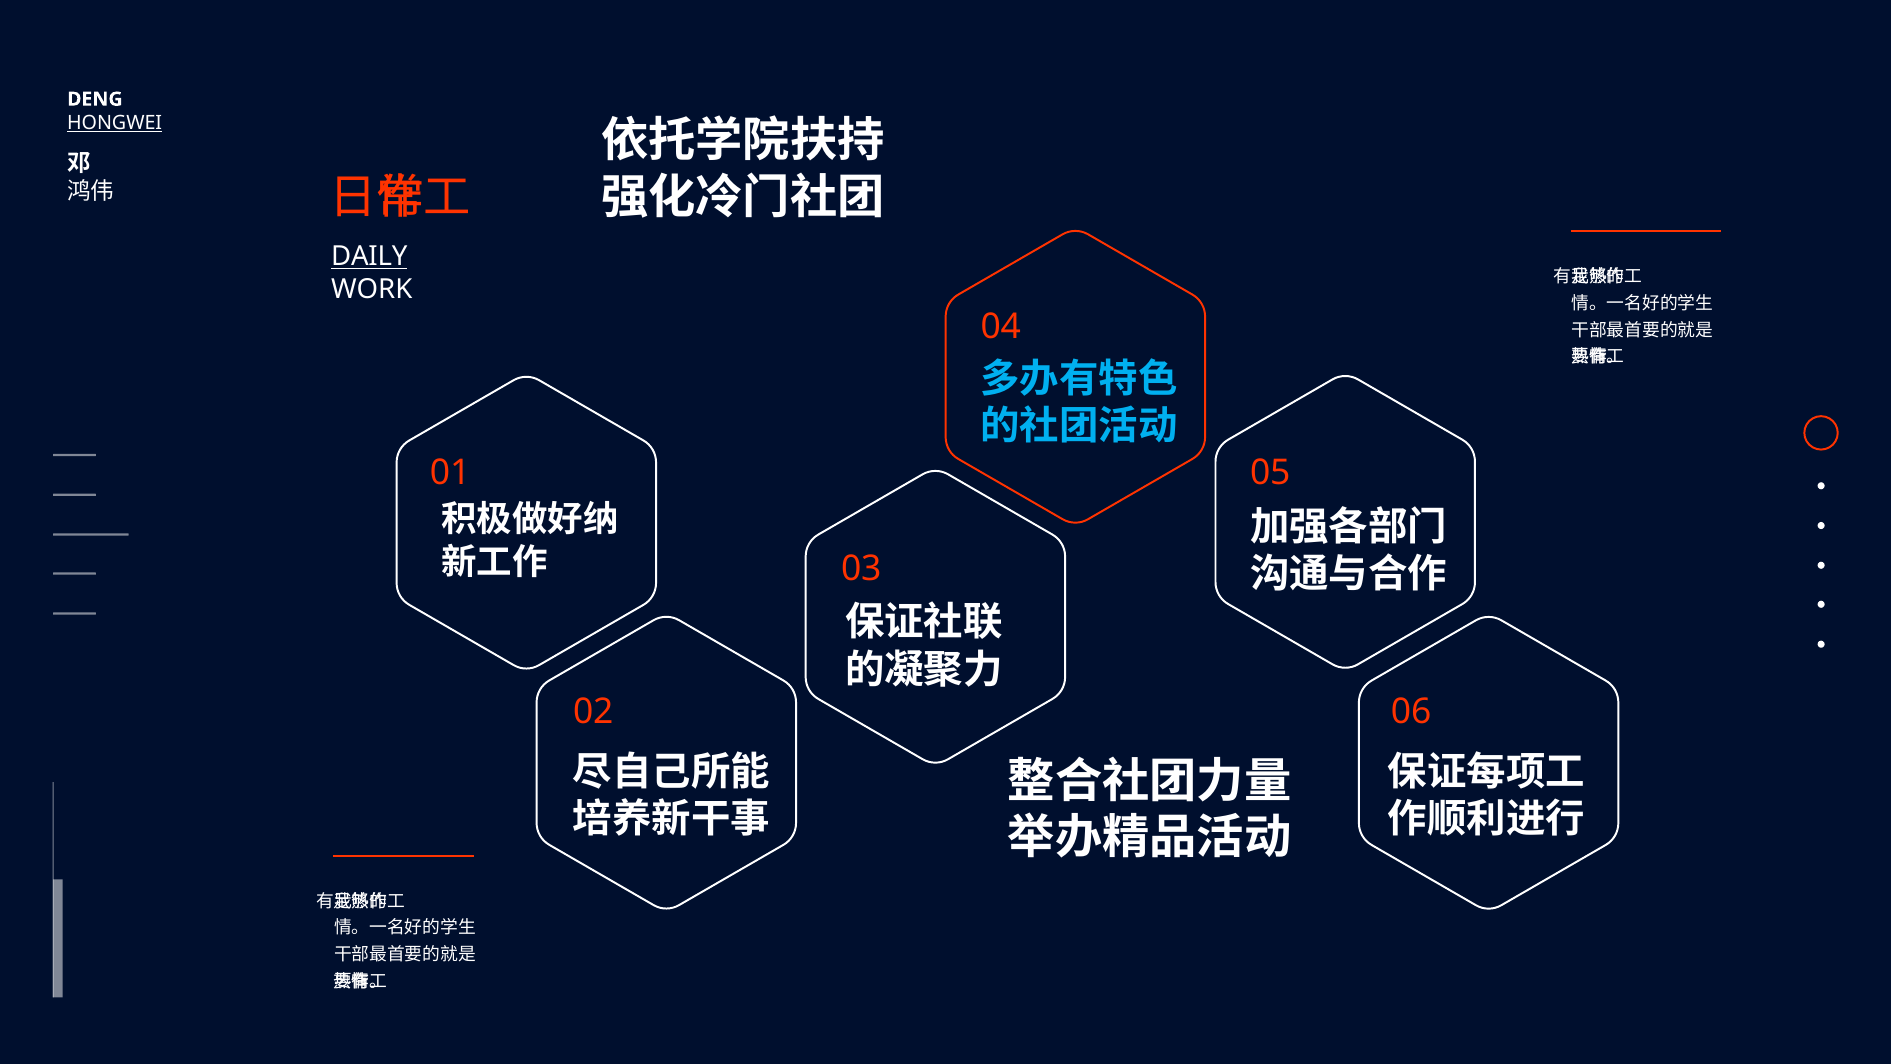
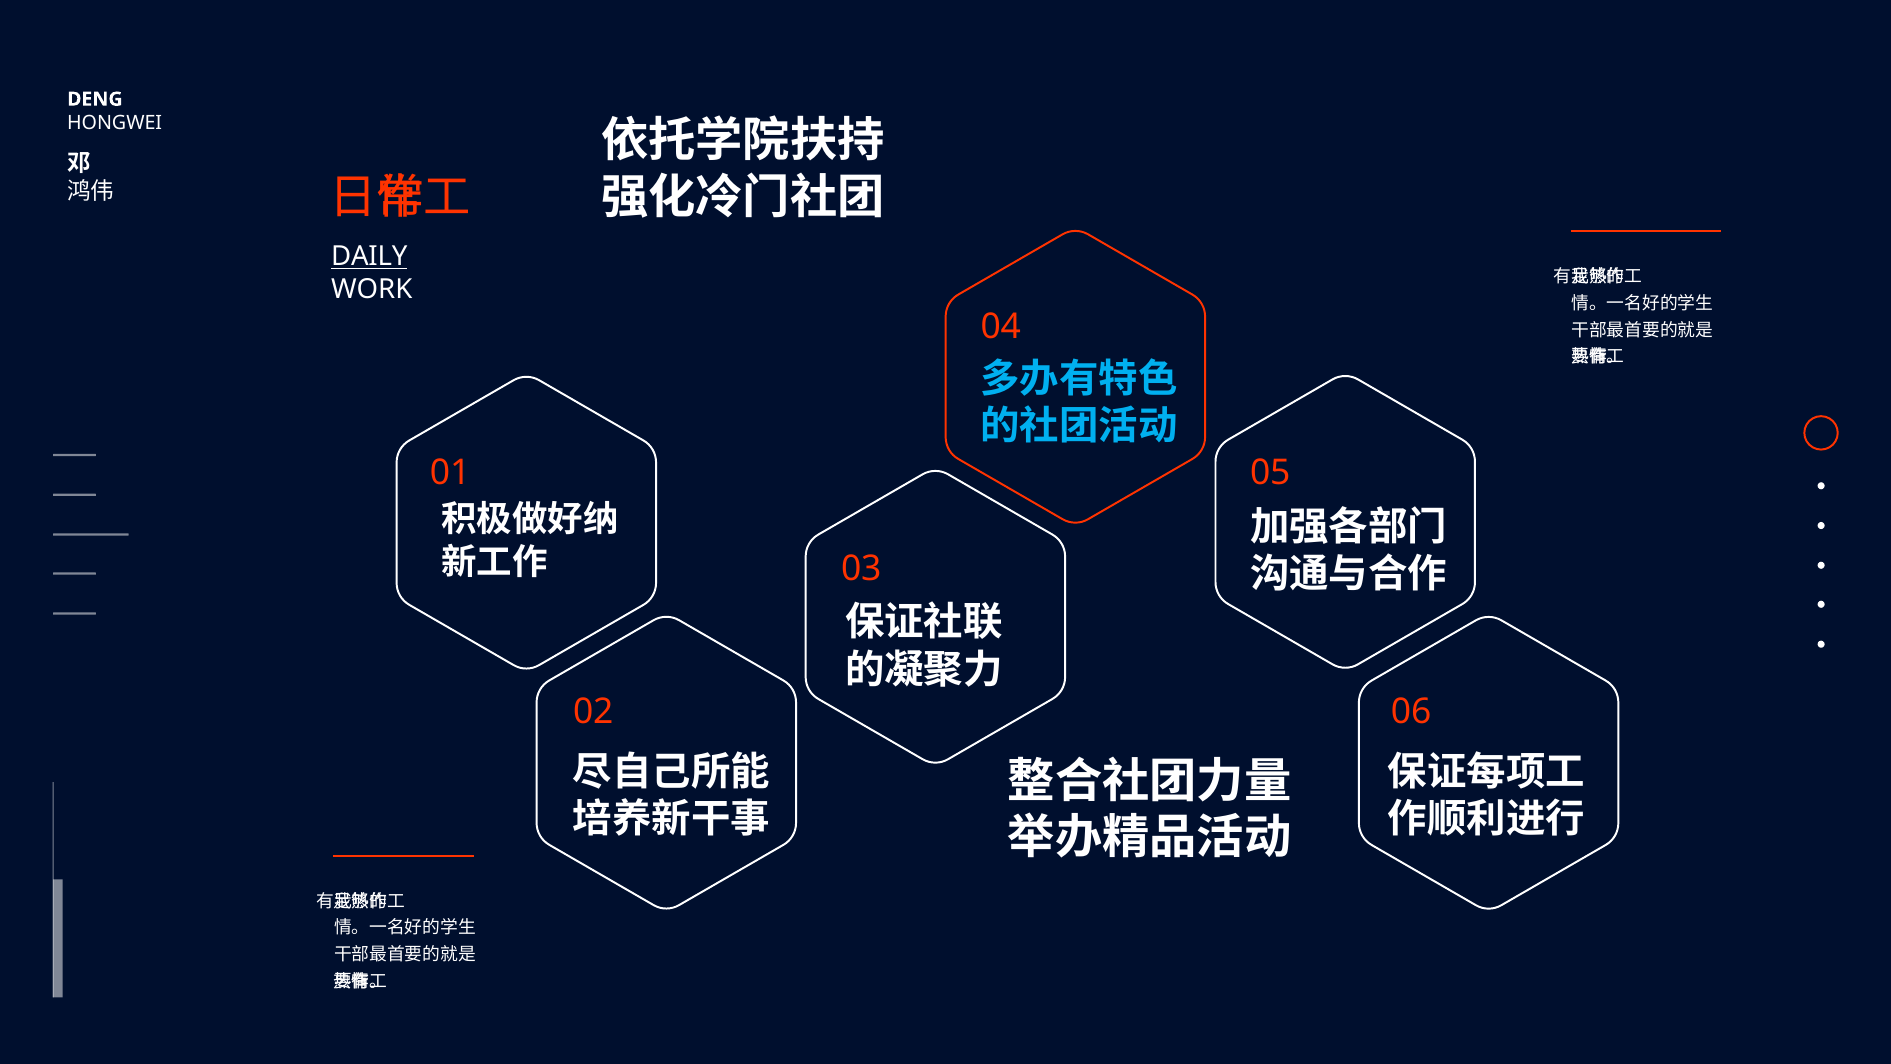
HONGWEI underline: present -> none (115, 123)
